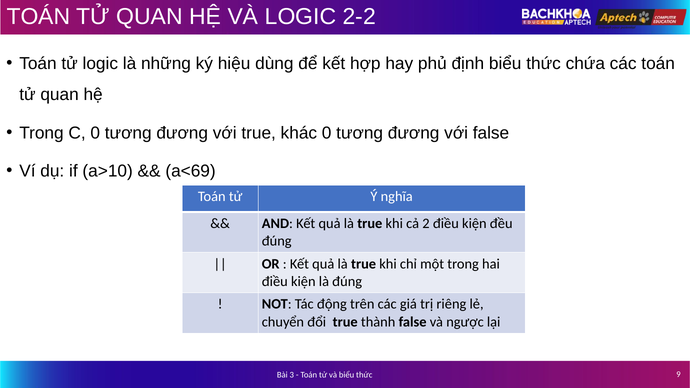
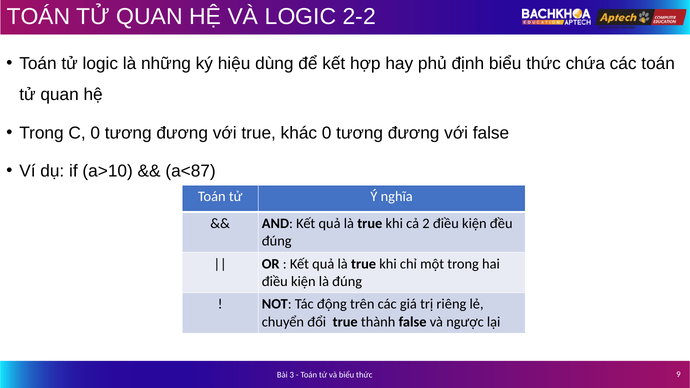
a<69: a<69 -> a<87 (191, 171)
